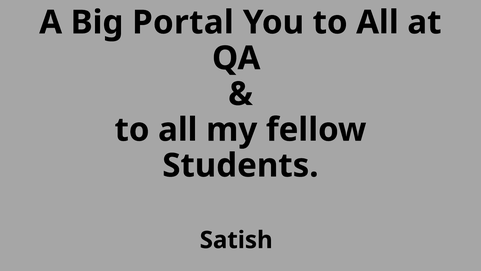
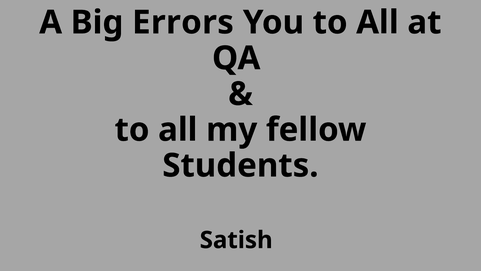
Portal: Portal -> Errors (183, 22)
